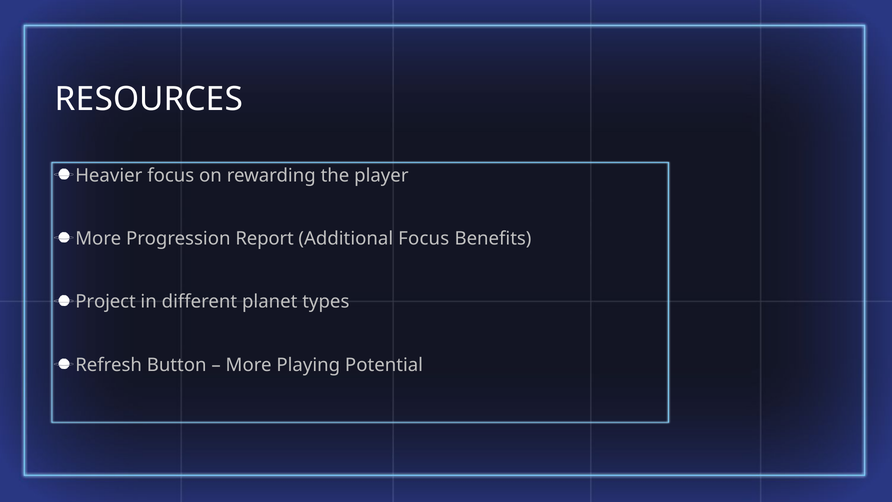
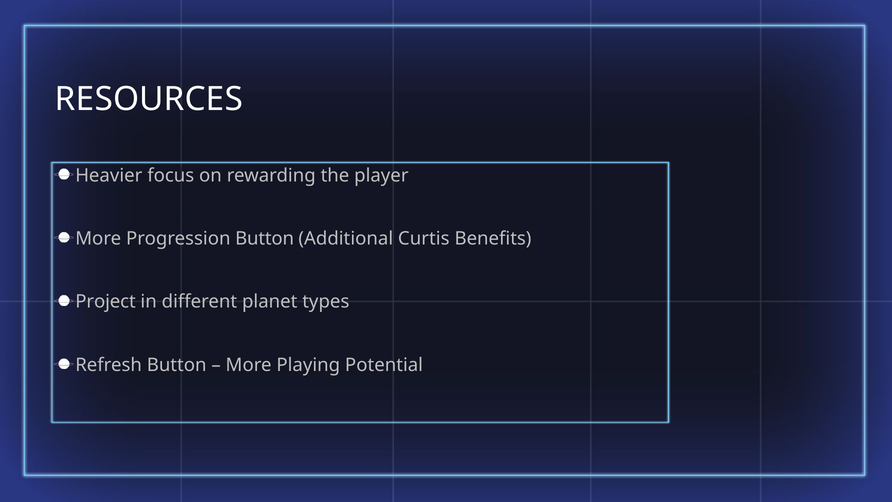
Progression Report: Report -> Button (265, 238)
Additional Focus: Focus -> Curtis (424, 238)
